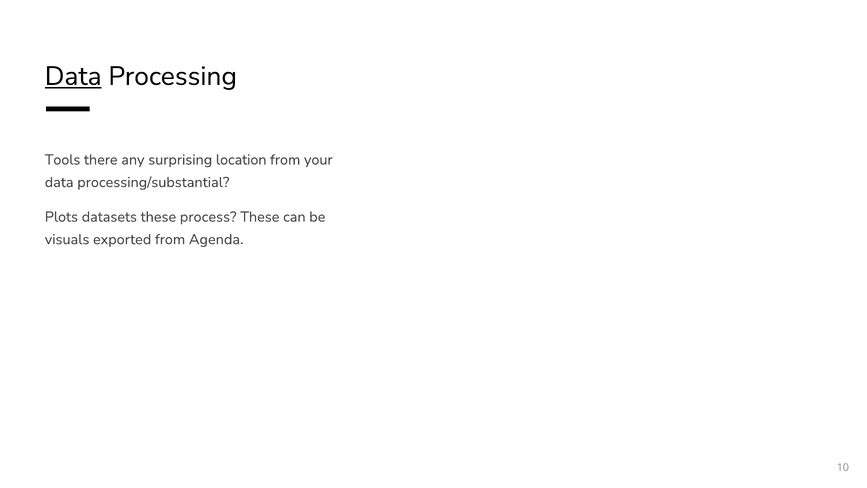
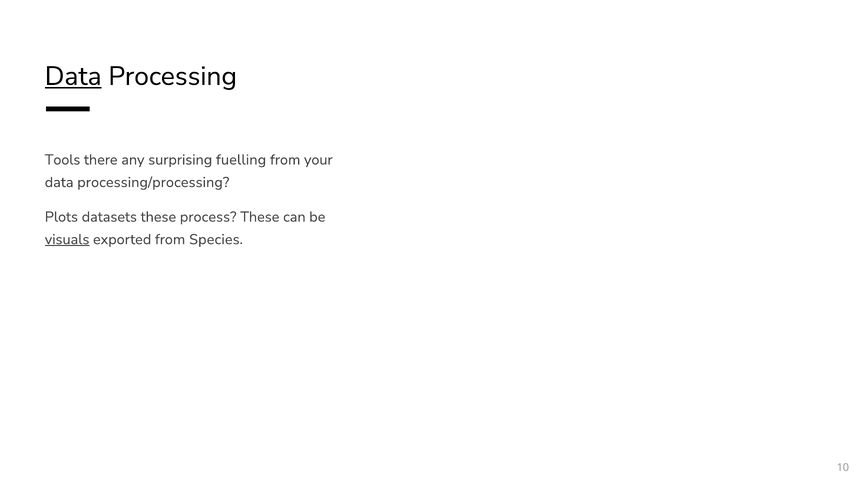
location: location -> fuelling (241, 160)
processing/substantial: processing/substantial -> processing/processing (153, 182)
visuals underline: none -> present (67, 239)
Agenda: Agenda -> Species (216, 239)
